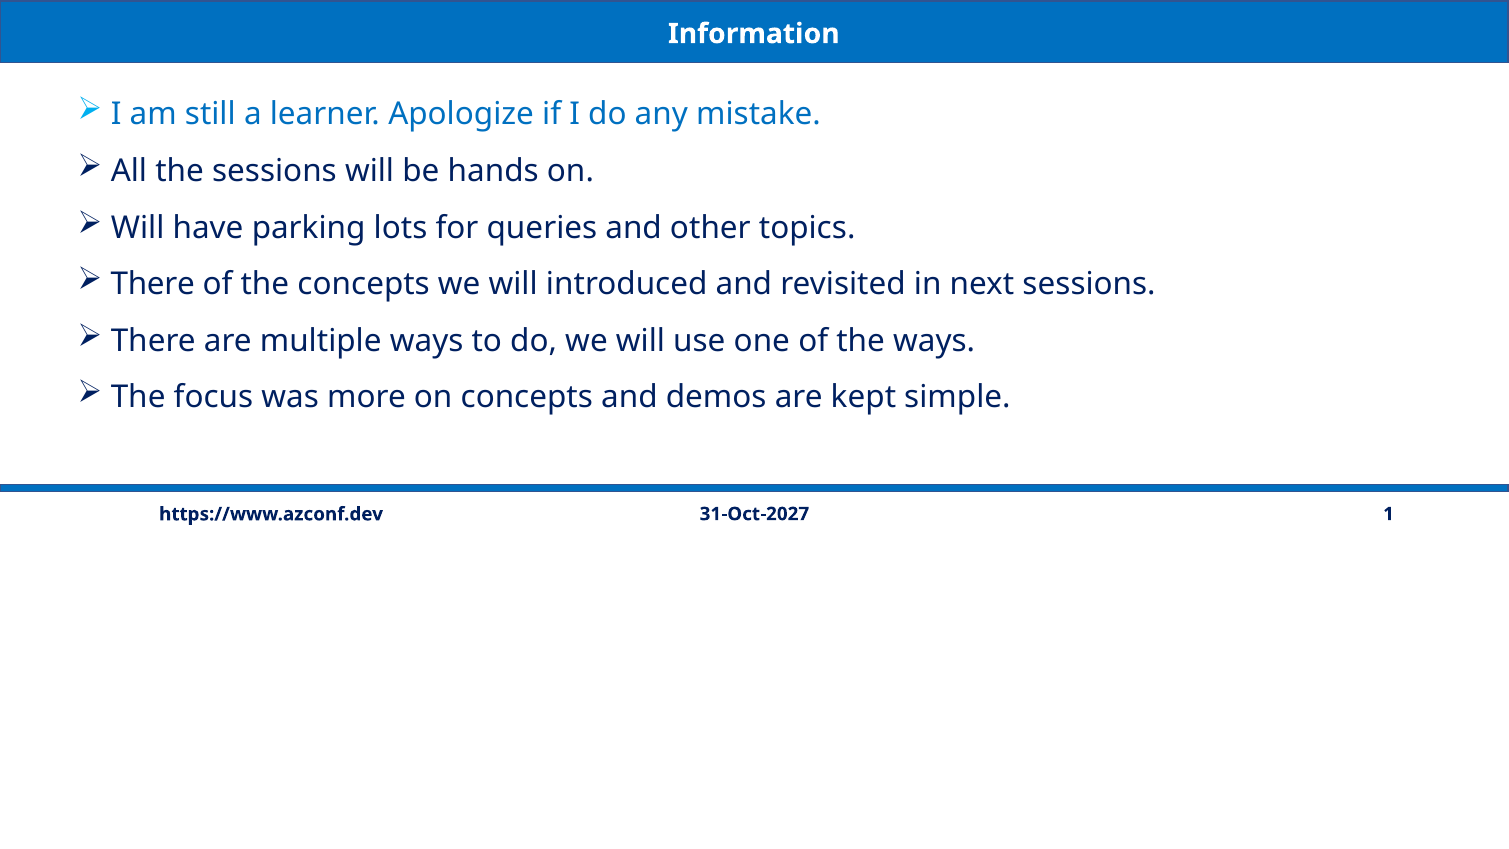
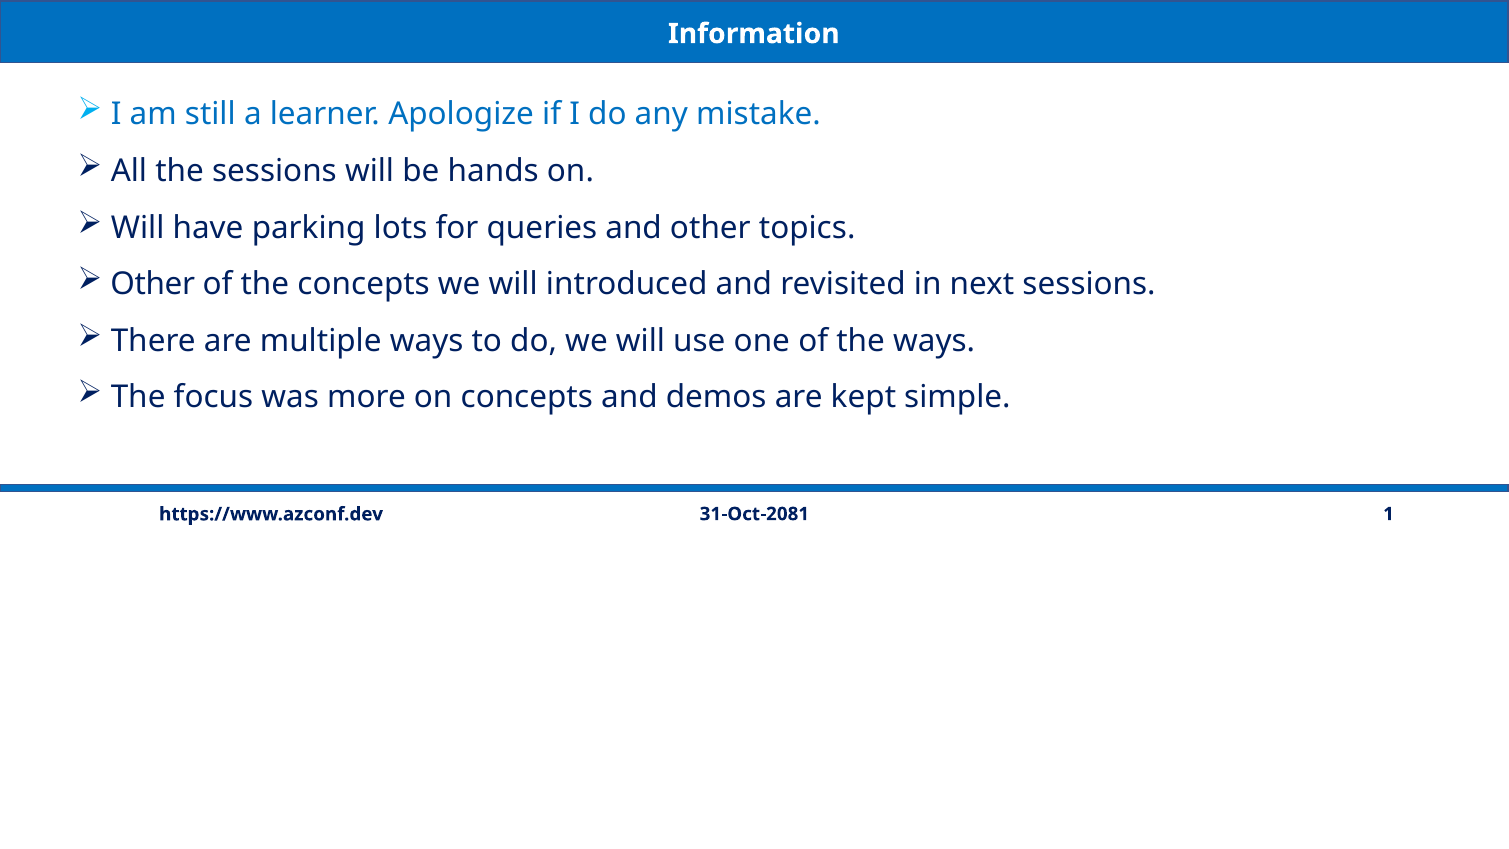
There: There -> Other (153, 284)
31-Oct-2027: 31-Oct-2027 -> 31-Oct-2081 (754, 514)
